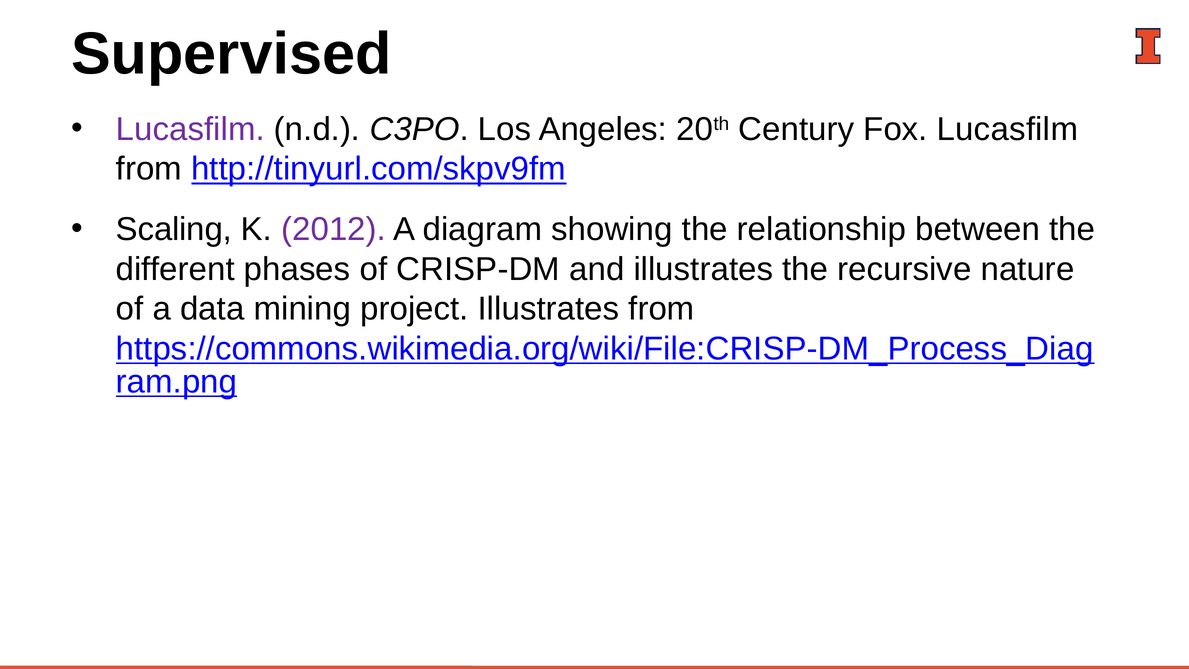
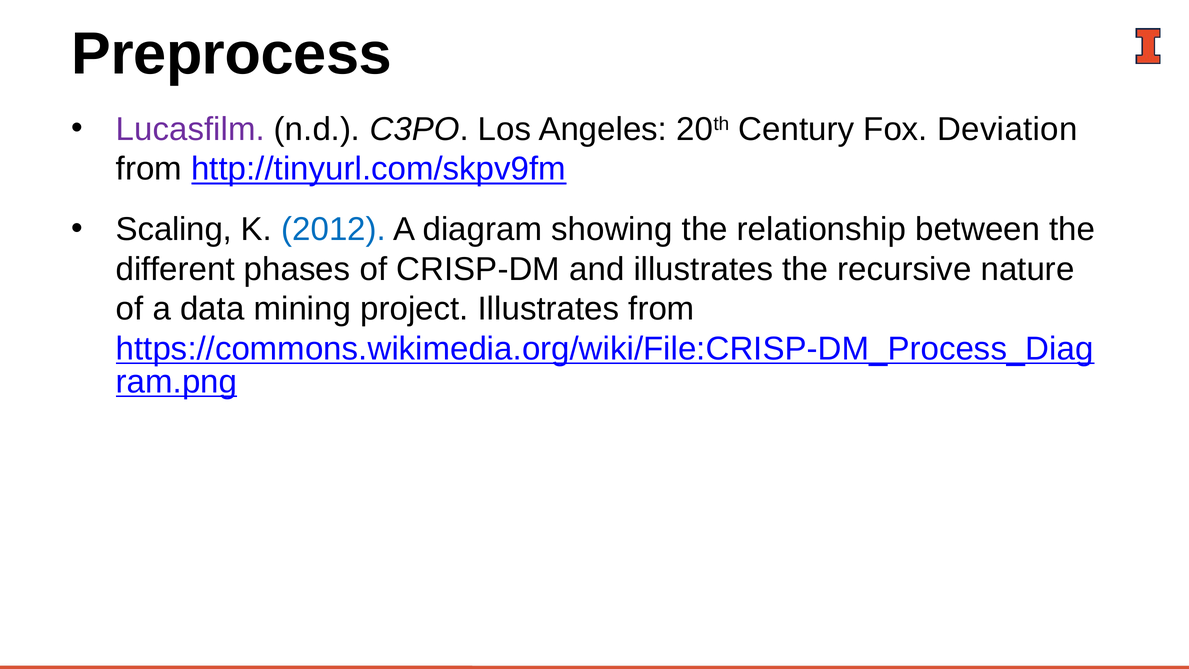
Supervised: Supervised -> Preprocess (232, 54)
Fox Lucasfilm: Lucasfilm -> Deviation (1007, 129)
2012 colour: purple -> blue (334, 229)
